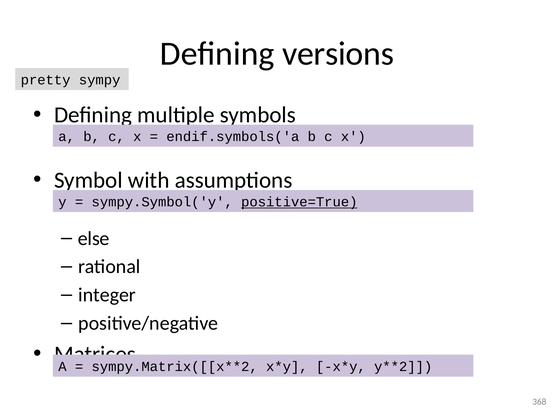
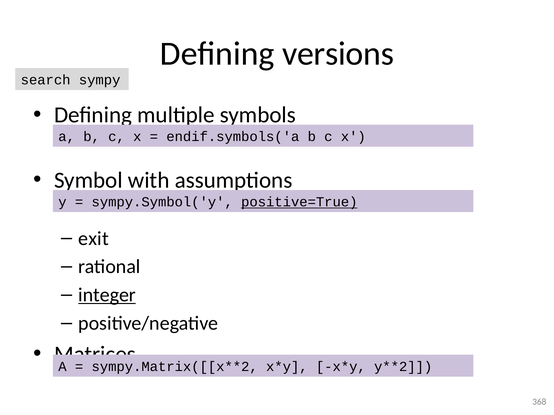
pretty: pretty -> search (46, 80)
else: else -> exit (94, 239)
integer underline: none -> present (107, 295)
